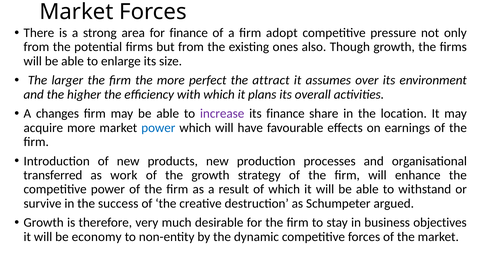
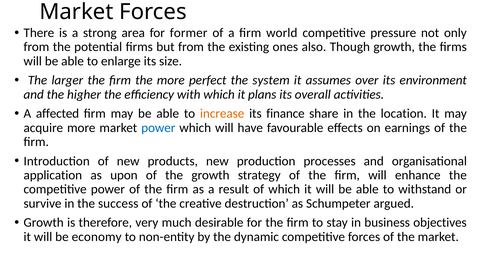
for finance: finance -> former (189, 33)
adopt: adopt -> world (282, 33)
attract: attract -> system (271, 80)
changes: changes -> affected (58, 114)
increase colour: purple -> orange (222, 114)
transferred: transferred -> application (53, 175)
work: work -> upon (124, 175)
